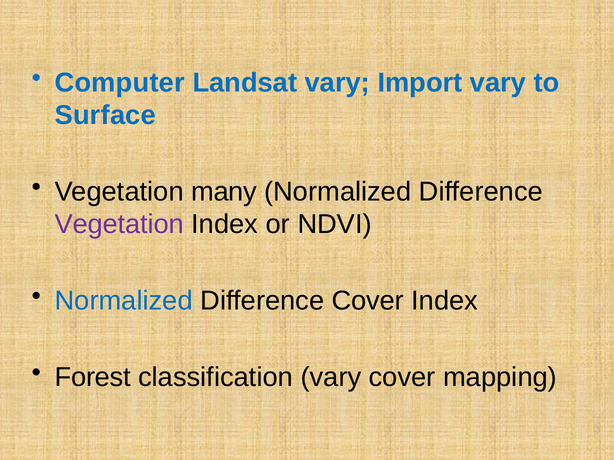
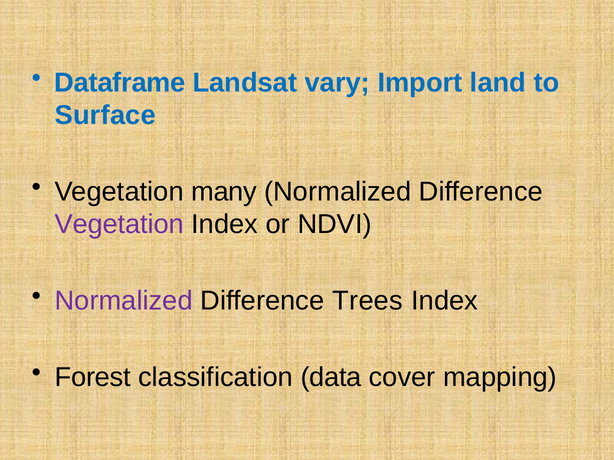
Computer: Computer -> Dataframe (120, 83)
Import vary: vary -> land (498, 83)
Normalized colour: blue -> purple (124, 301)
Difference Cover: Cover -> Trees (368, 301)
classification vary: vary -> data (331, 378)
